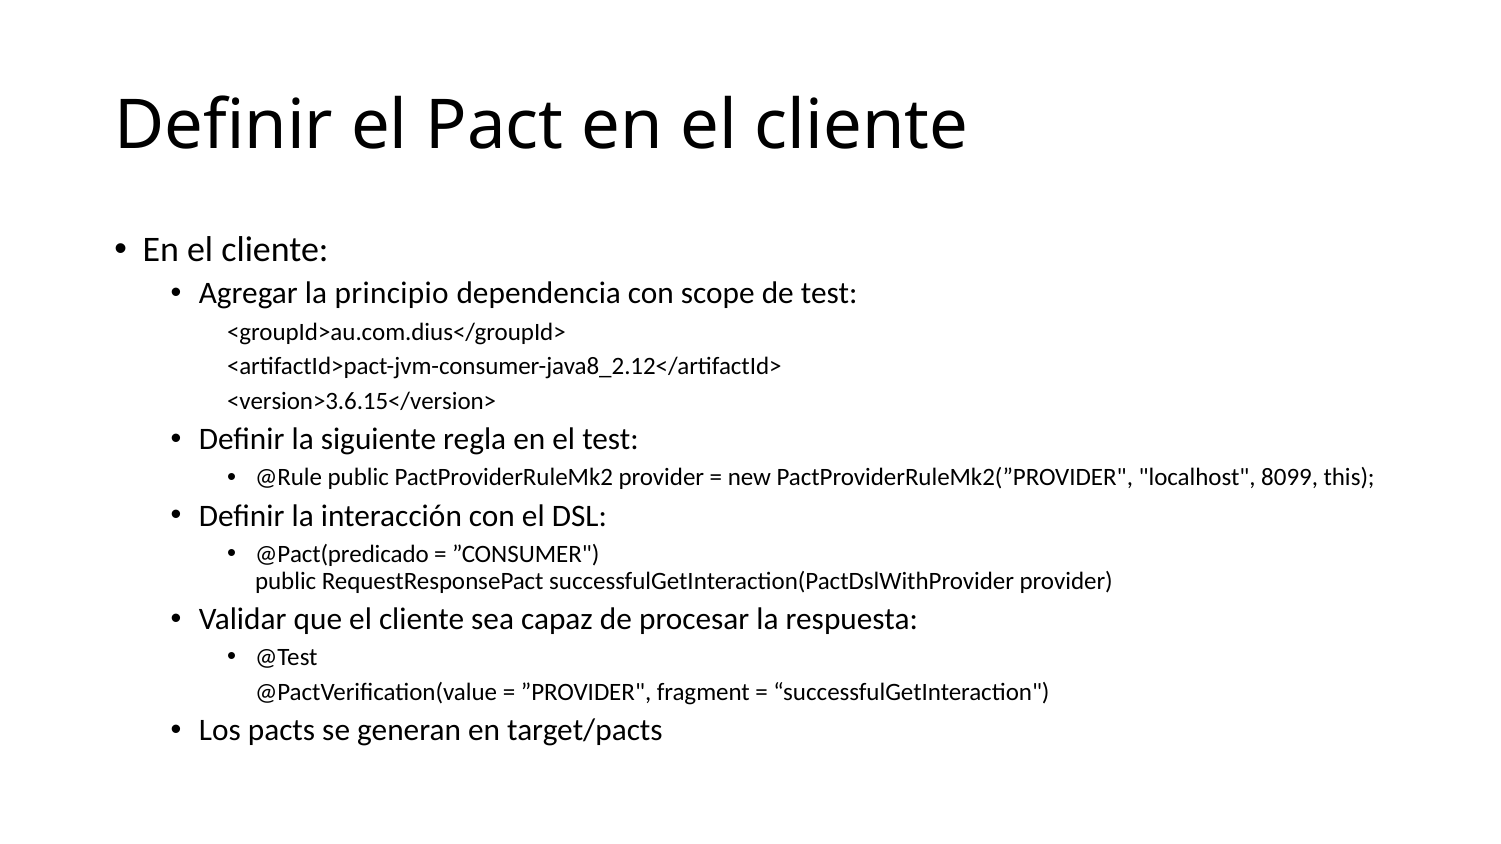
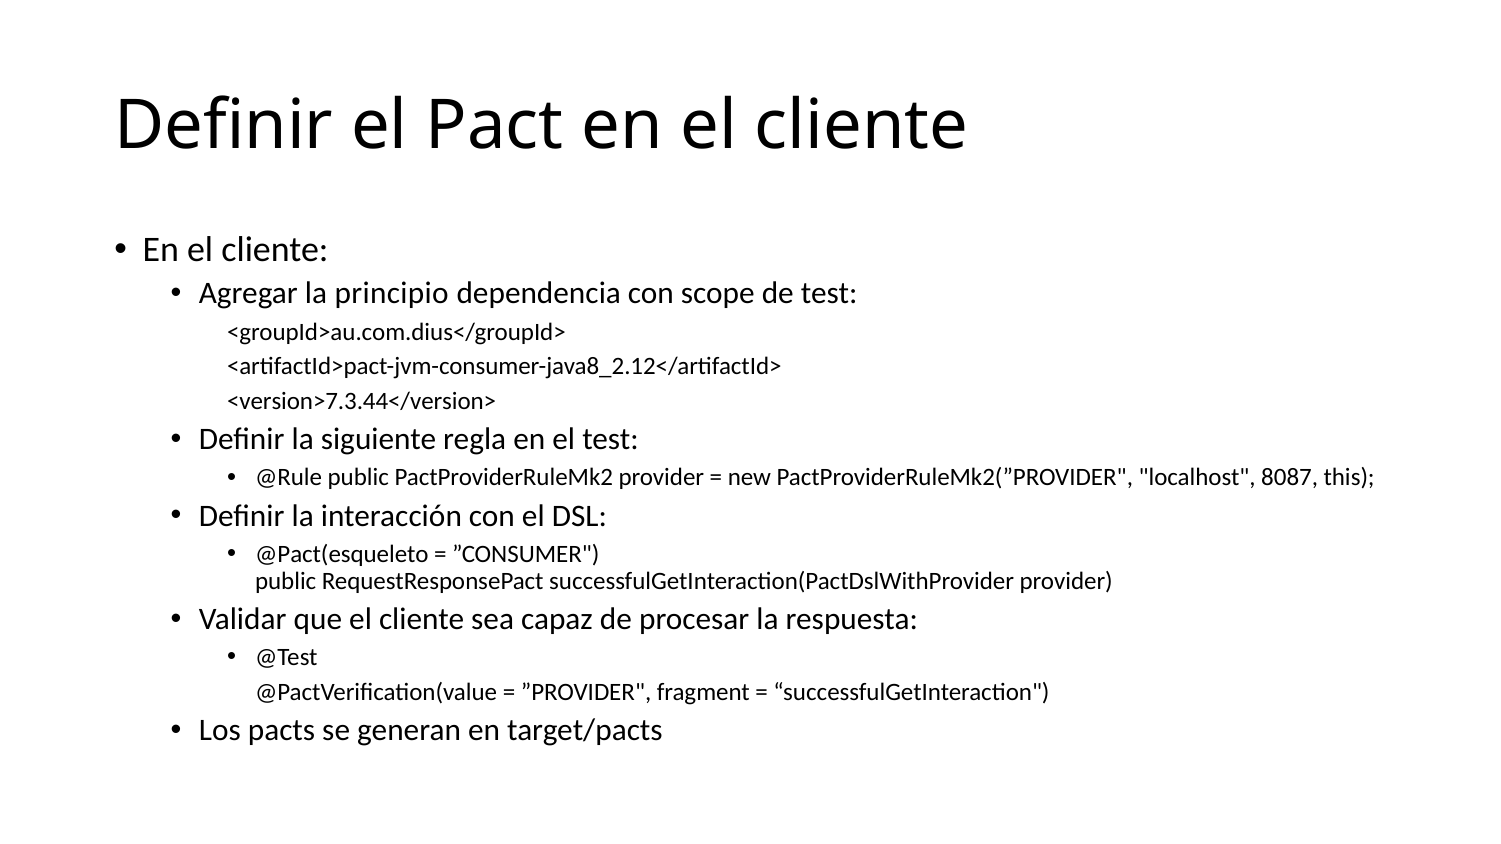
<version>3.6.15</version>: <version>3.6.15</version> -> <version>7.3.44</version> (362, 401)
8099: 8099 -> 8087 (1290, 478)
@Pact(predicado: @Pact(predicado -> @Pact(esqueleto (342, 554)
